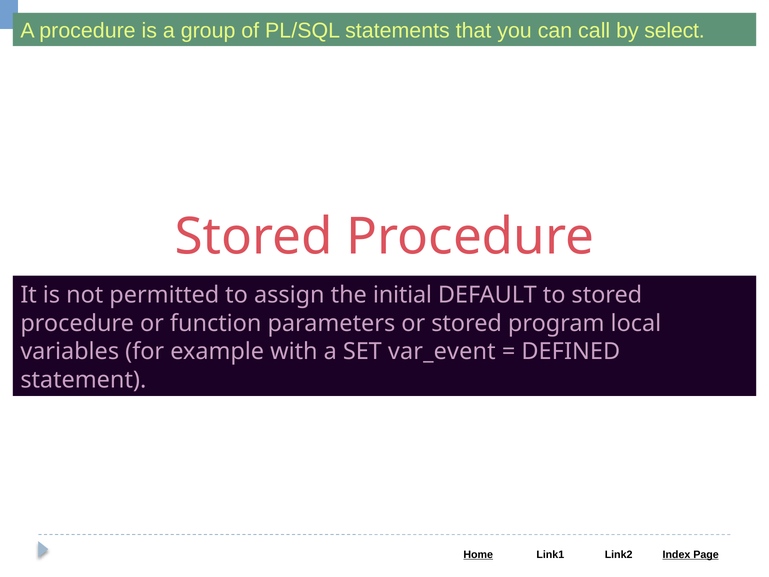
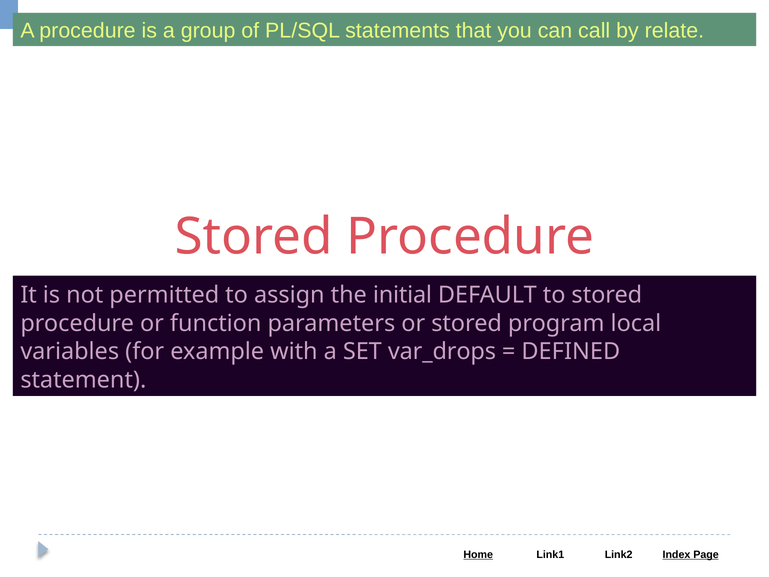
select: select -> relate (674, 31)
var_event: var_event -> var_drops (442, 351)
